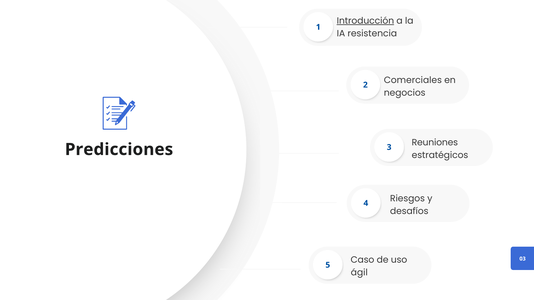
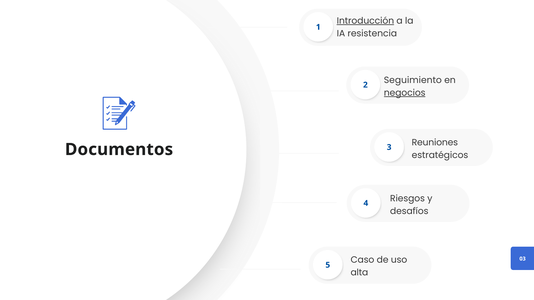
Comerciales: Comerciales -> Seguimiento (413, 80)
negocios underline: none -> present (405, 93)
Predicciones: Predicciones -> Documentos (119, 150)
ágil: ágil -> alta (359, 273)
